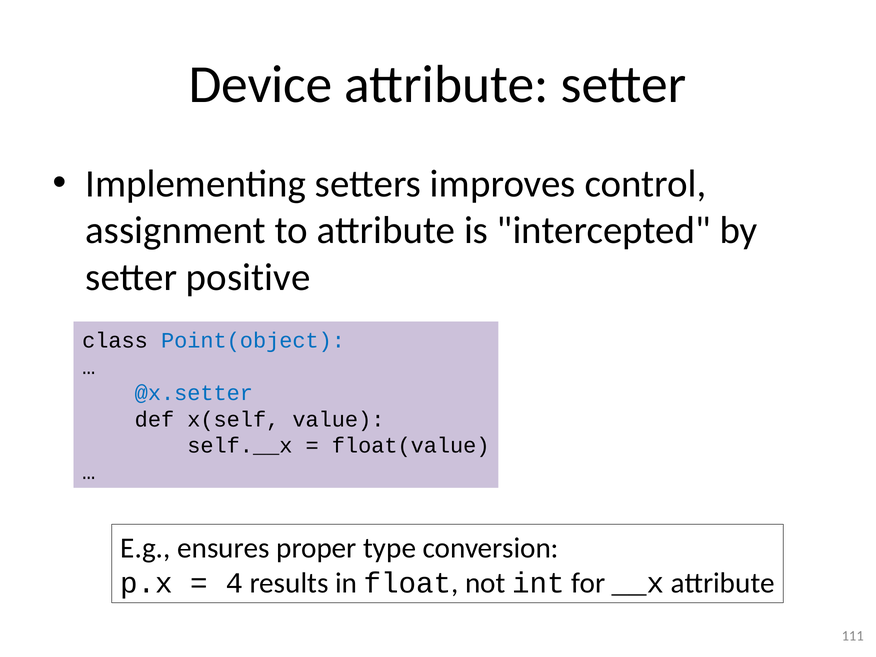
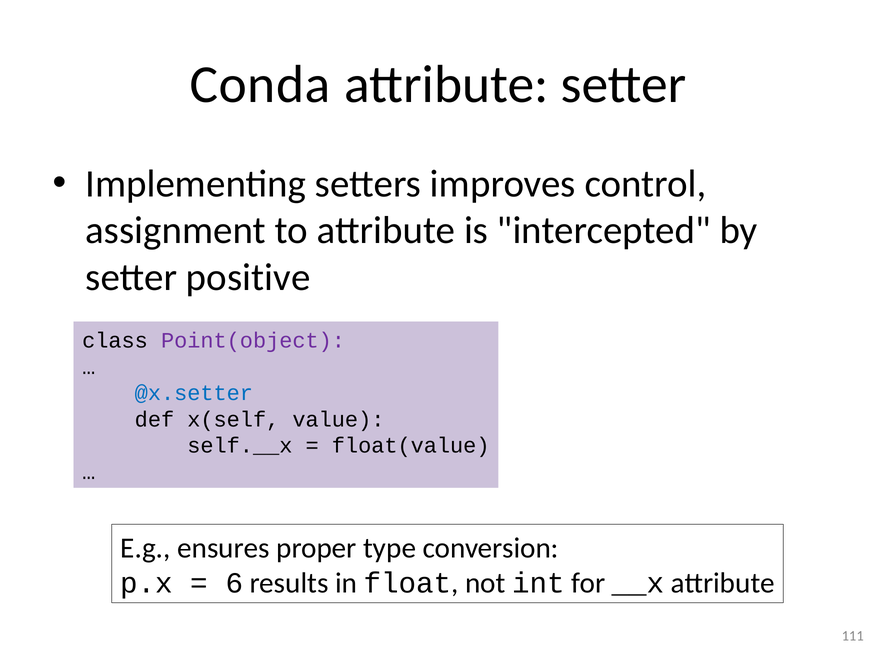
Device: Device -> Conda (260, 85)
Point(object colour: blue -> purple (253, 341)
4: 4 -> 6 (234, 583)
